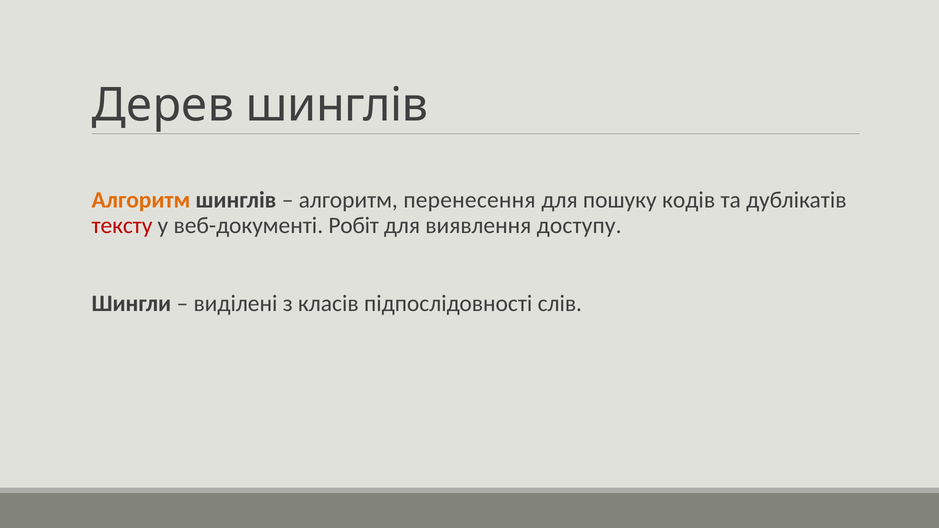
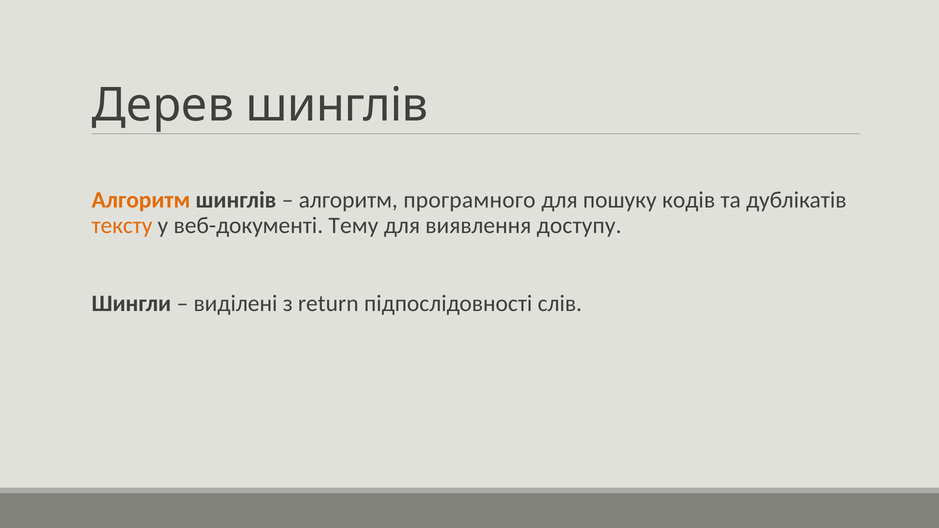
перенесення: перенесення -> програмного (470, 200)
тексту colour: red -> orange (122, 225)
Робіт: Робіт -> Тему (353, 225)
класів: класів -> return (328, 304)
